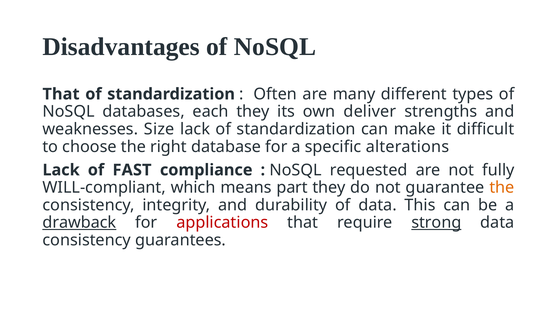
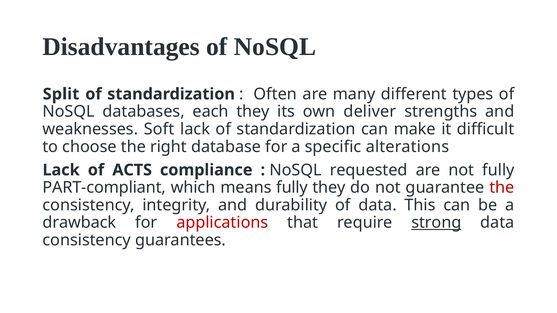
That: That -> Split (61, 94)
Size: Size -> Soft (159, 129)
FAST: FAST -> ACTS (132, 170)
WILL-compliant: WILL-compliant -> PART-compliant (104, 188)
means part: part -> fully (292, 188)
the colour: orange -> red (502, 188)
drawback underline: present -> none (79, 223)
